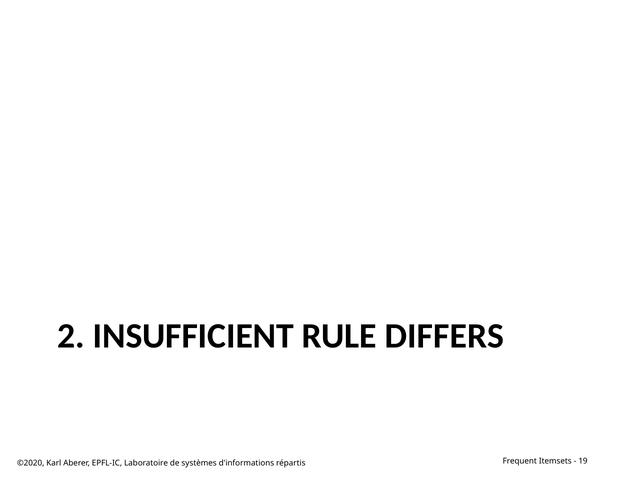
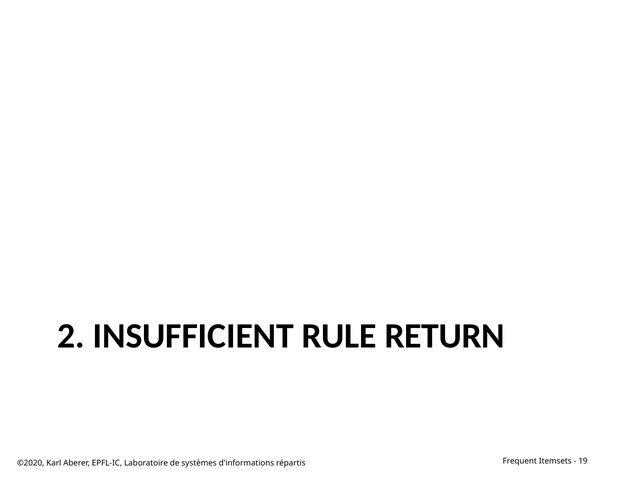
DIFFERS: DIFFERS -> RETURN (445, 337)
